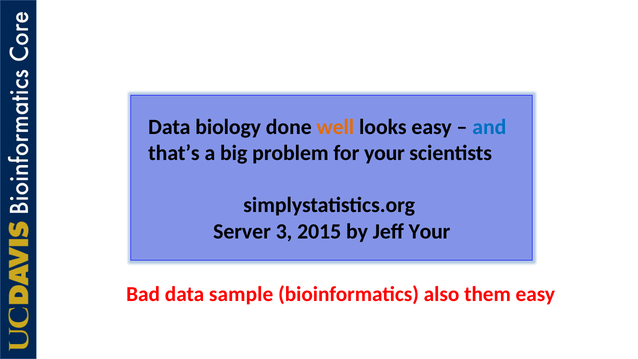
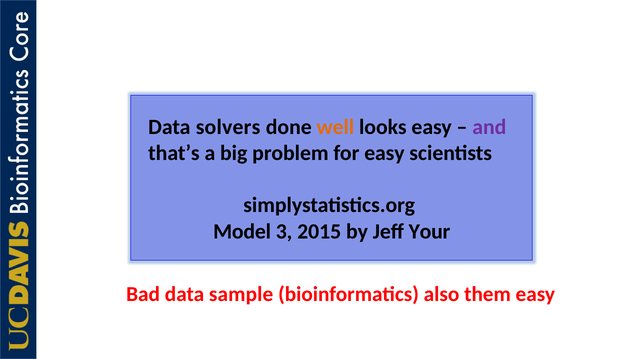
biology: biology -> solvers (228, 127)
and colour: blue -> purple (489, 127)
for your: your -> easy (384, 153)
Server: Server -> Model (242, 231)
